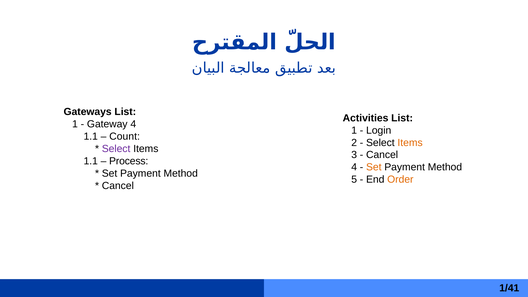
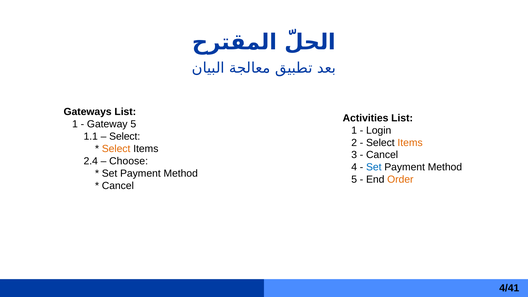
Gateway 4: 4 -> 5 (133, 124)
Count: Count -> Select (125, 136)
Select colour: purple -> orange (116, 149)
1.1: 1.1 -> 2.4 (91, 161)
Process: Process -> Choose (129, 161)
Set colour: orange -> blue (374, 167)
1/41: 1/41 -> 4/41 (509, 288)
